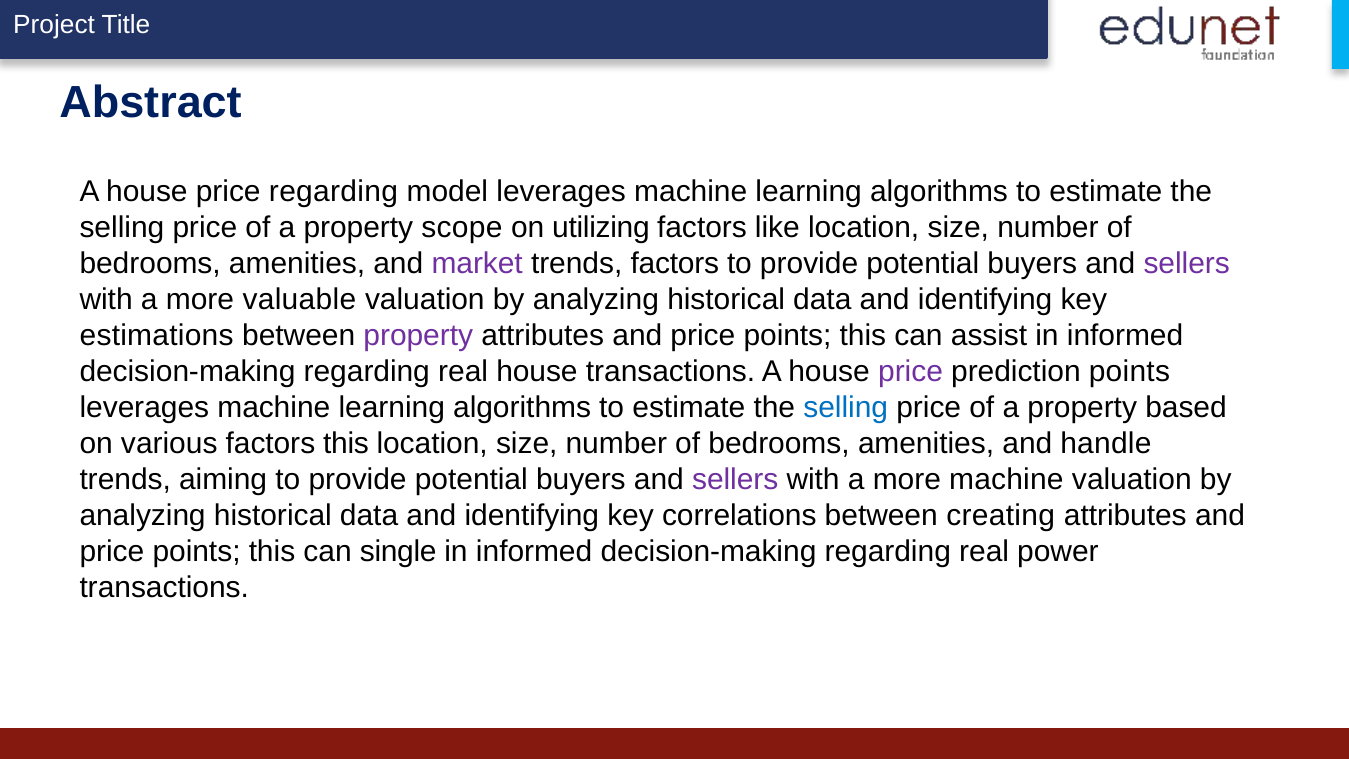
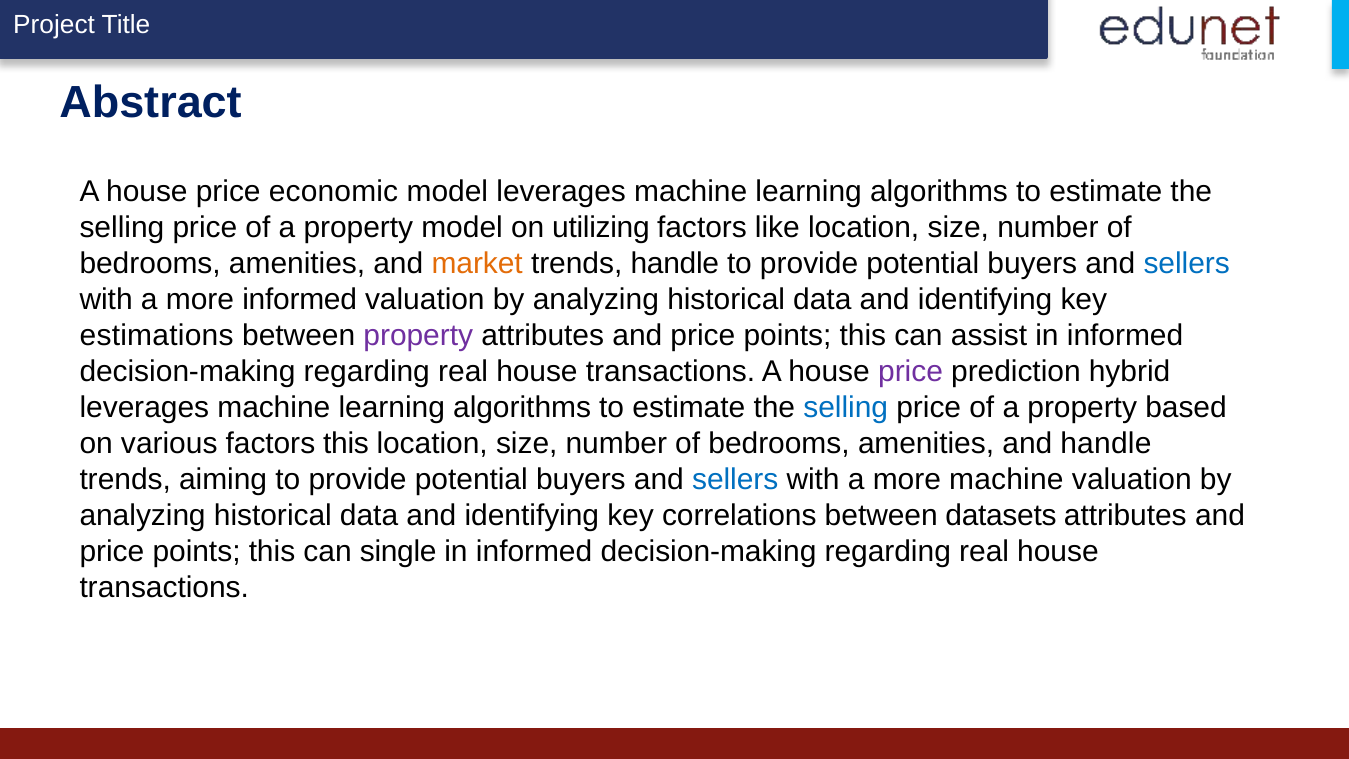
price regarding: regarding -> economic (334, 192)
property scope: scope -> model (462, 227)
market colour: purple -> orange (477, 263)
trends factors: factors -> handle (675, 263)
sellers colour: purple -> blue (1187, 263)
more valuable: valuable -> informed (300, 299)
prediction points: points -> hybrid (1130, 371)
sellers colour: purple -> blue (735, 479)
creating: creating -> datasets (1001, 515)
power: power -> house (1058, 551)
